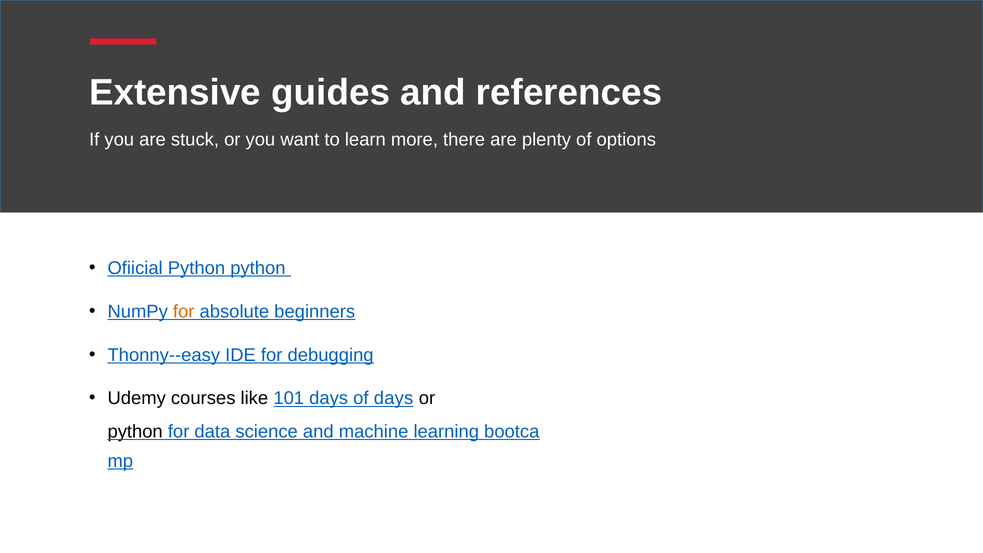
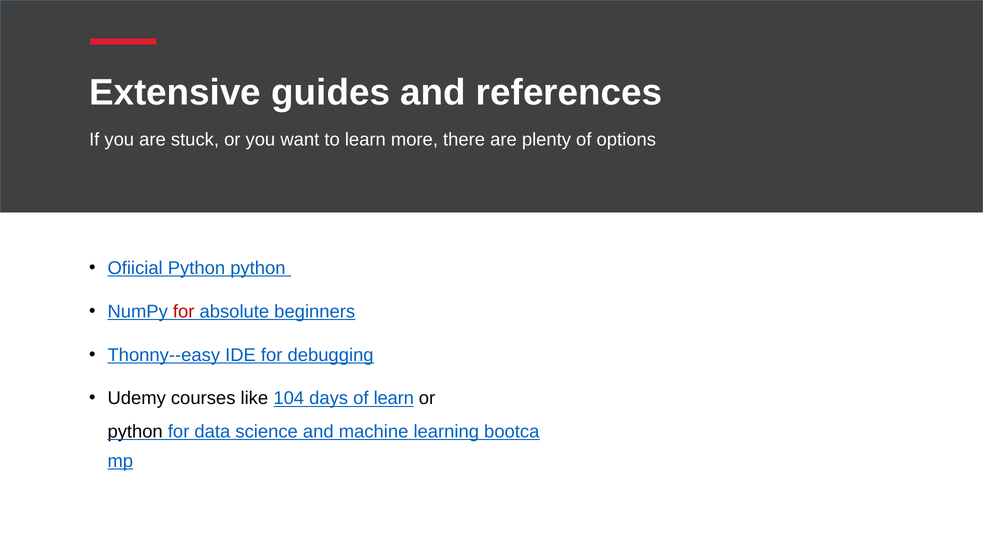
for colour: orange -> red (184, 311)
101: 101 -> 104 (289, 398)
of days: days -> learn (394, 398)
